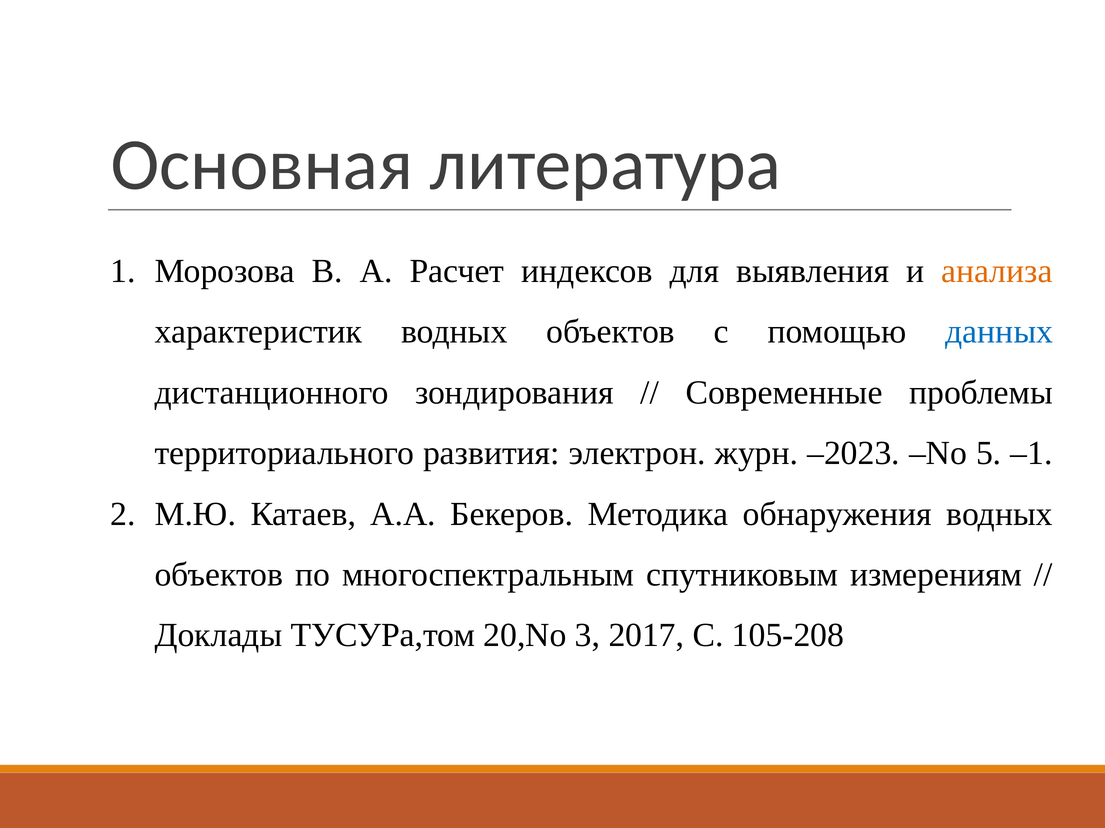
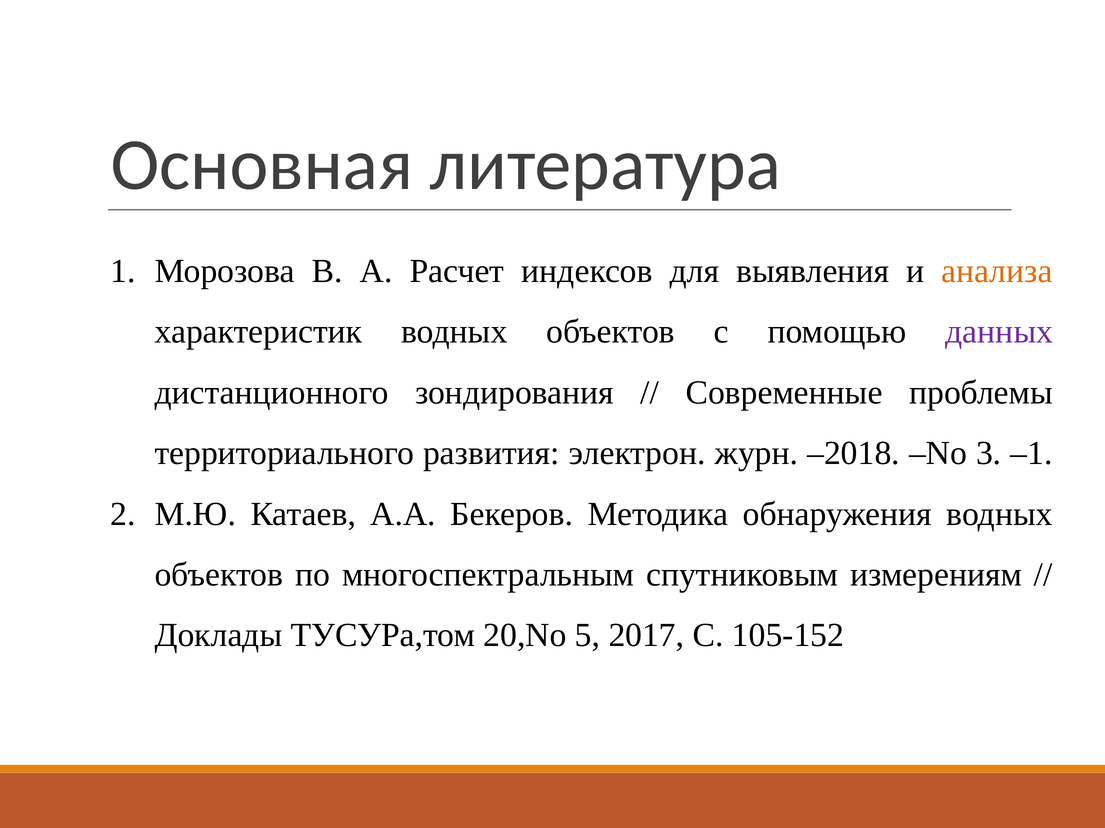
данных colour: blue -> purple (999, 332)
–2023: –2023 -> –2018 (854, 454)
5: 5 -> 3 (989, 454)
3: 3 -> 5 (588, 636)
105-208: 105-208 -> 105-152 (788, 636)
